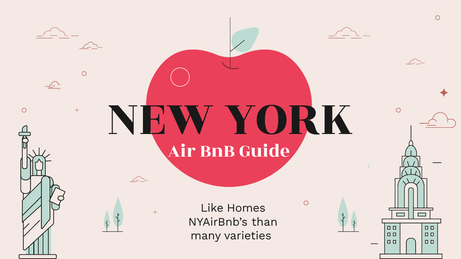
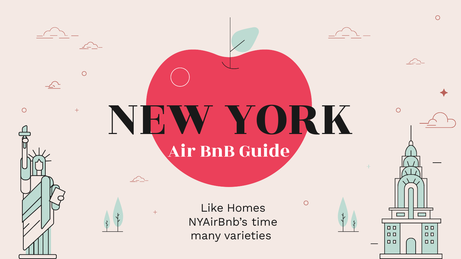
than: than -> time (265, 222)
